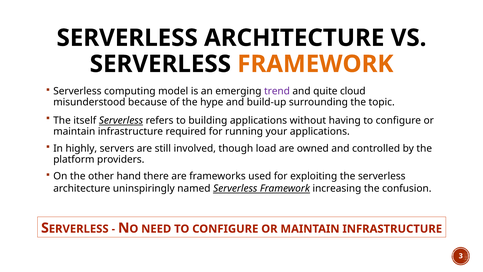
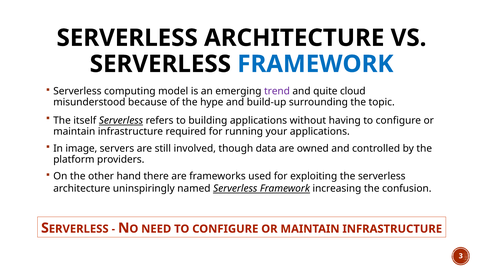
FRAMEWORK colour: orange -> blue (315, 64)
highly: highly -> image (81, 148)
load: load -> data (266, 148)
